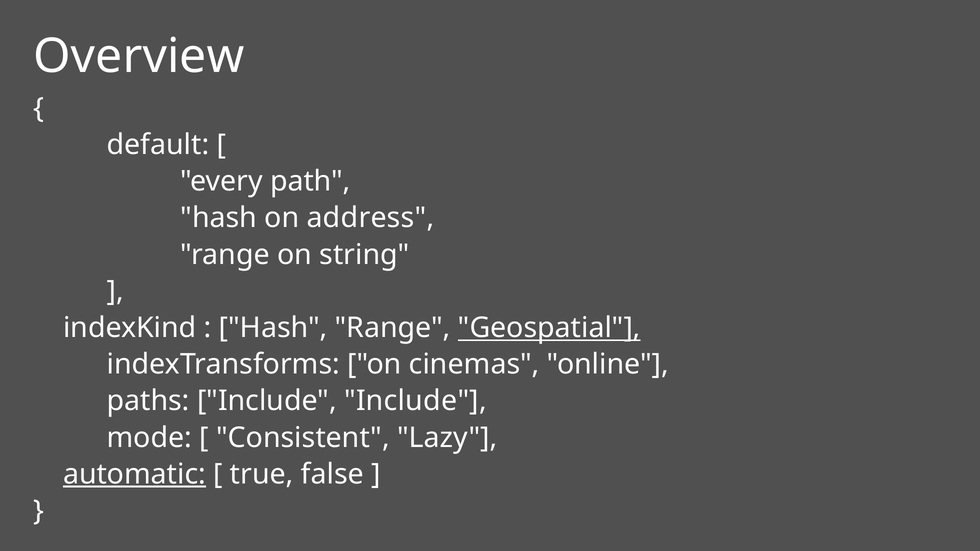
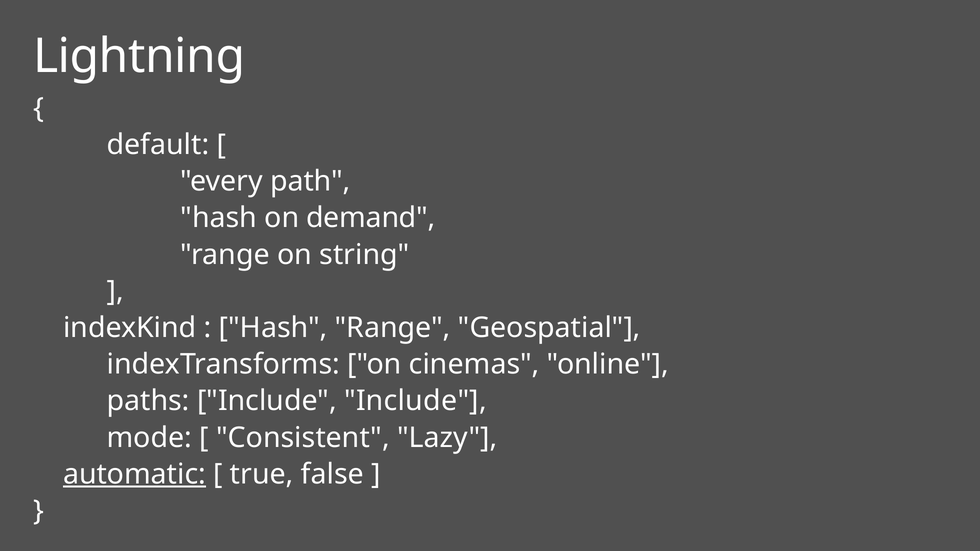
Overview: Overview -> Lightning (139, 56)
address: address -> demand (371, 218)
Geospatial underline: present -> none (549, 328)
